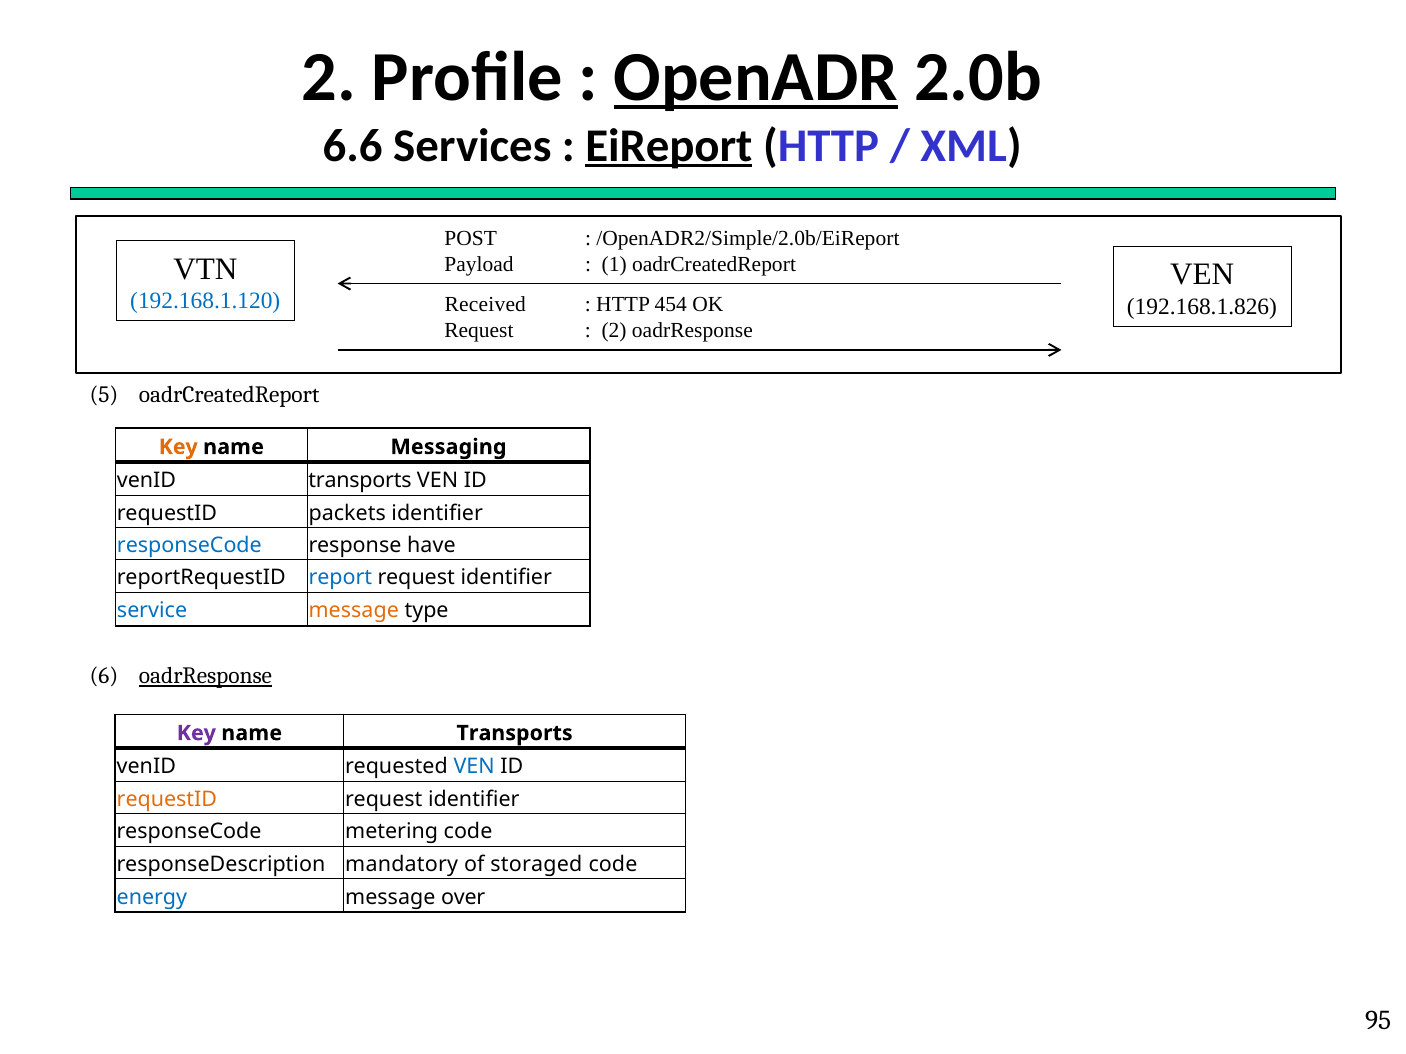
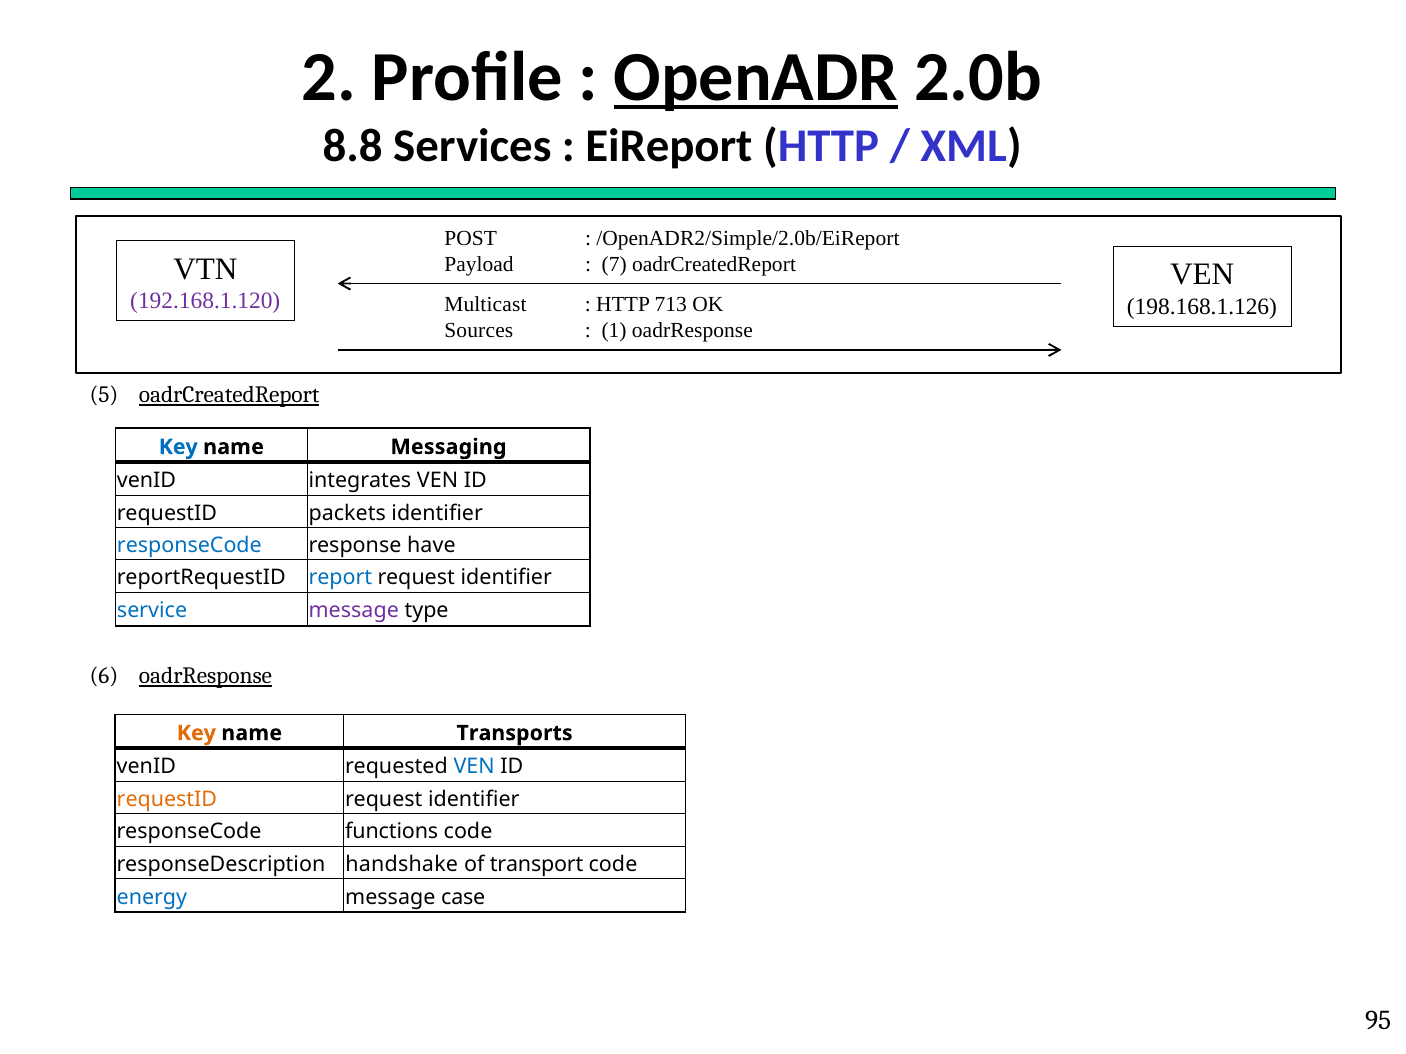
6.6: 6.6 -> 8.8 (353, 146)
EiReport underline: present -> none (669, 146)
1: 1 -> 7 (614, 264)
192.168.1.120 colour: blue -> purple (205, 301)
Received: Received -> Multicast (485, 305)
454: 454 -> 713 (671, 305)
192.168.1.826: 192.168.1.826 -> 198.168.1.126 (1202, 307)
Request: Request -> Sources (479, 331)
2: 2 -> 1 (614, 331)
oadrCreatedReport underline: none -> present (229, 395)
Key colour: orange -> blue (178, 447)
venID transports: transports -> integrates (360, 481)
message colour: orange -> purple (354, 611)
Key colour: purple -> orange (196, 733)
metering: metering -> functions (392, 832)
mandatory: mandatory -> handshake (402, 864)
storaged: storaged -> transport (537, 864)
over: over -> case (463, 897)
